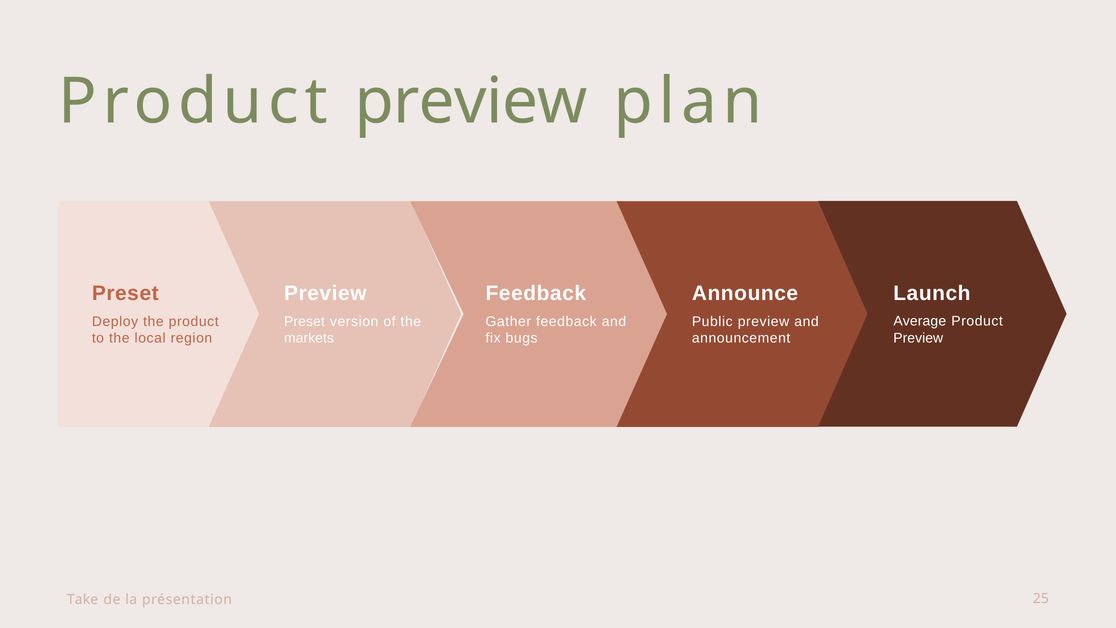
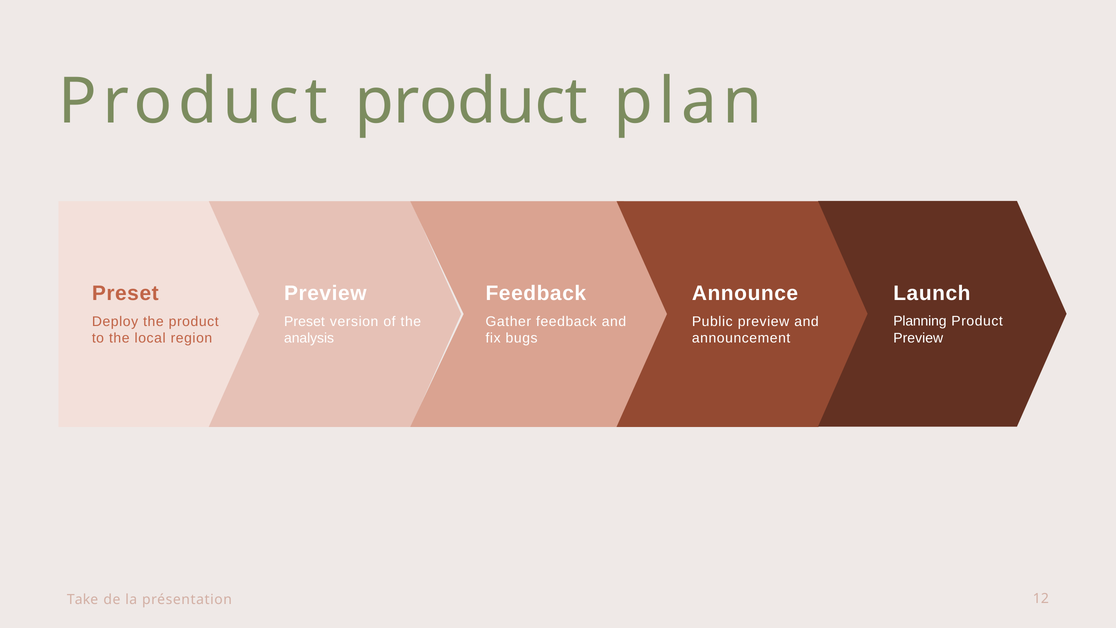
preview: preview -> product (471, 102)
Average: Average -> Planning (920, 321)
markets: markets -> analysis (309, 338)
25: 25 -> 12 (1041, 598)
